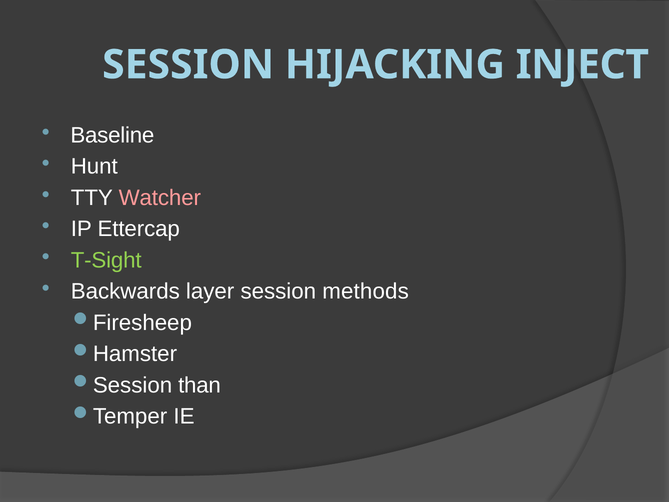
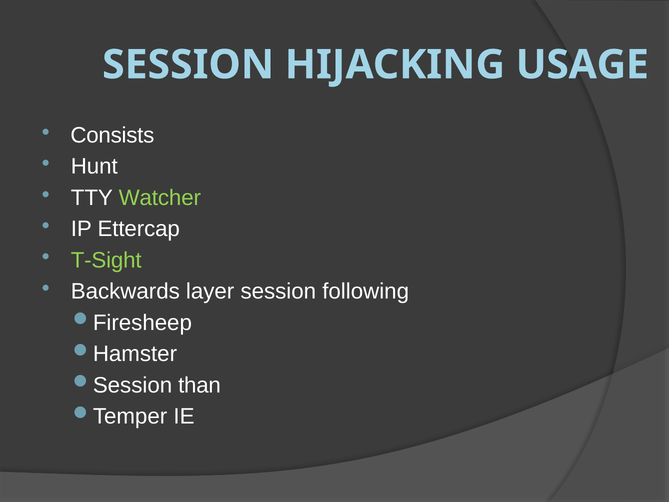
INJECT: INJECT -> USAGE (582, 65)
Baseline: Baseline -> Consists (112, 135)
Watcher colour: pink -> light green (160, 198)
methods: methods -> following (366, 291)
